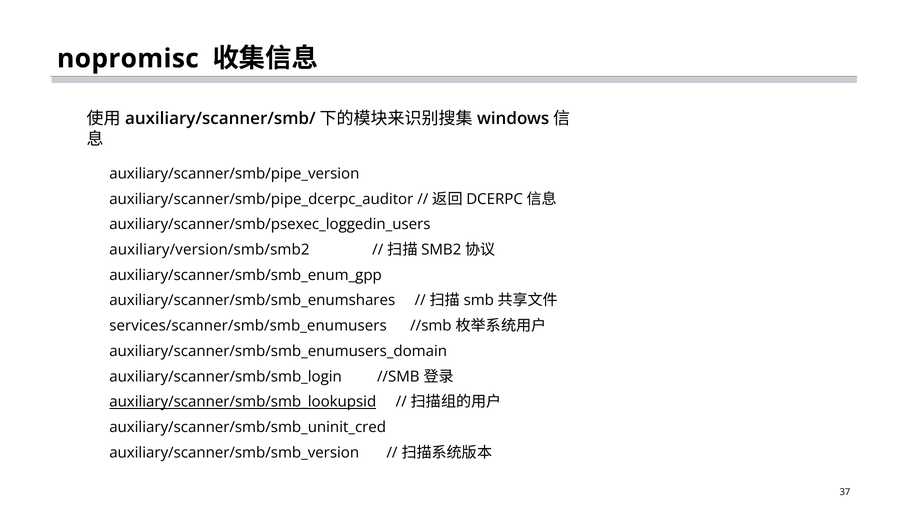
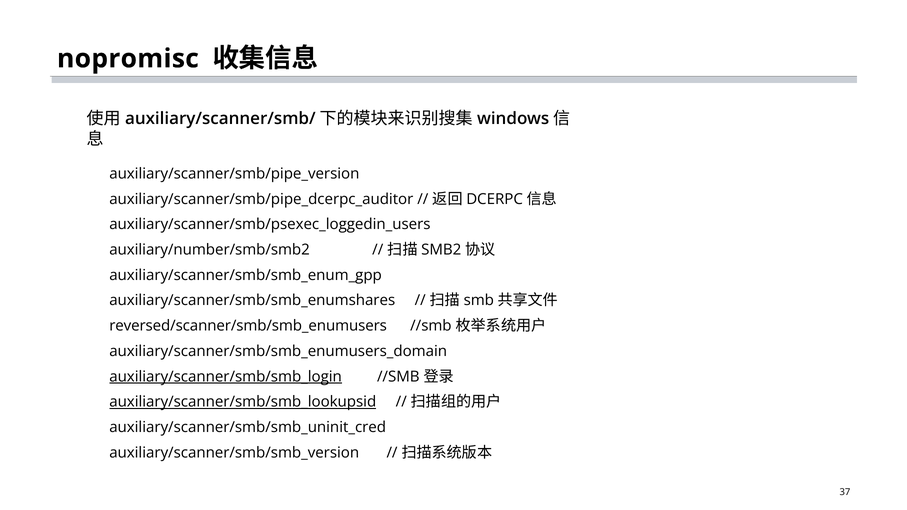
auxiliary/version/smb/smb2: auxiliary/version/smb/smb2 -> auxiliary/number/smb/smb2 (210, 250)
services/scanner/smb/smb_enumusers: services/scanner/smb/smb_enumusers -> reversed/scanner/smb/smb_enumusers (248, 326)
auxiliary/scanner/smb/smb_login underline: none -> present (226, 377)
